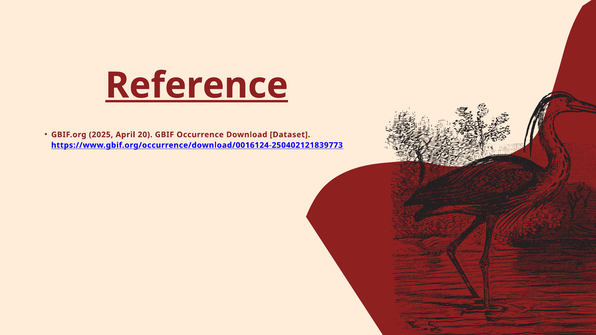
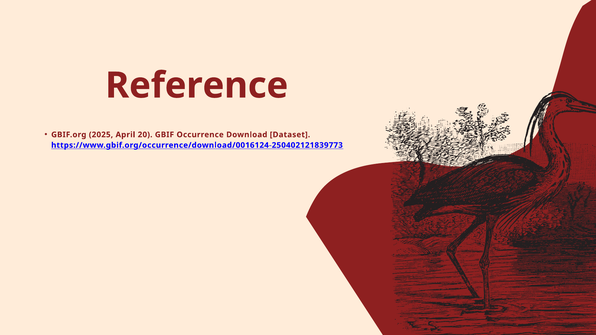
Reference underline: present -> none (197, 86)
